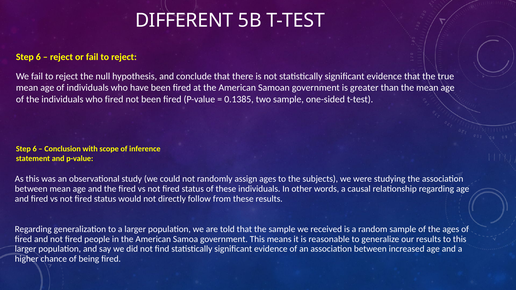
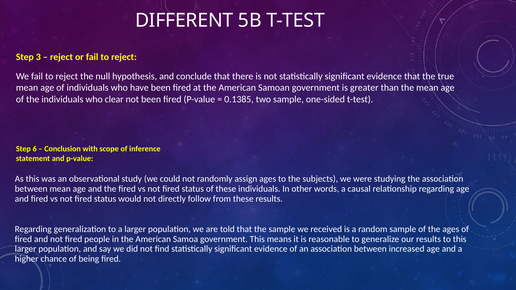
6: 6 -> 3 (38, 57)
who fired: fired -> clear (114, 99)
